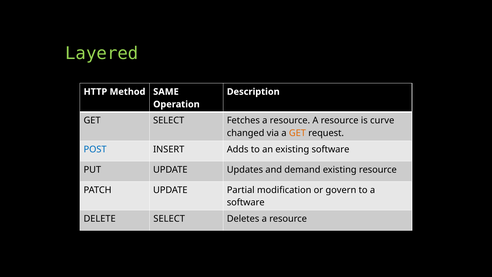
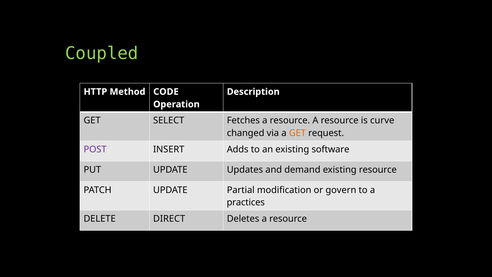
Layered: Layered -> Coupled (102, 53)
SAME: SAME -> CODE (166, 92)
POST colour: blue -> purple (95, 149)
software: software -> practices (246, 202)
DELETE SELECT: SELECT -> DIRECT (169, 219)
